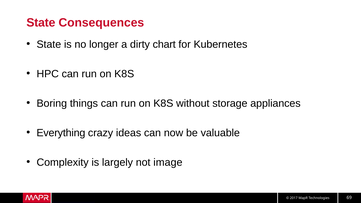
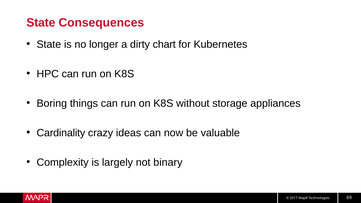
Everything: Everything -> Cardinality (61, 133)
image: image -> binary (168, 162)
